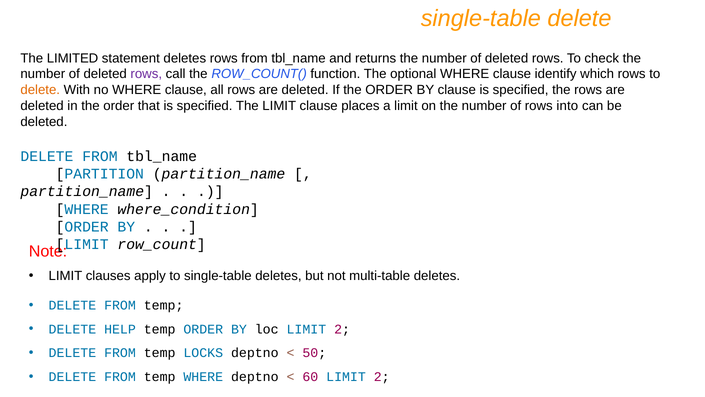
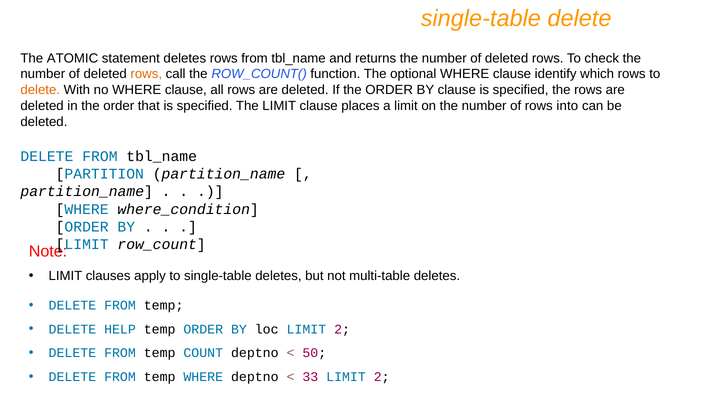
LIMITED: LIMITED -> ATOMIC (73, 58)
rows colour: purple -> orange (146, 74)
LOCKS: LOCKS -> COUNT (203, 353)
60: 60 -> 33 (310, 376)
